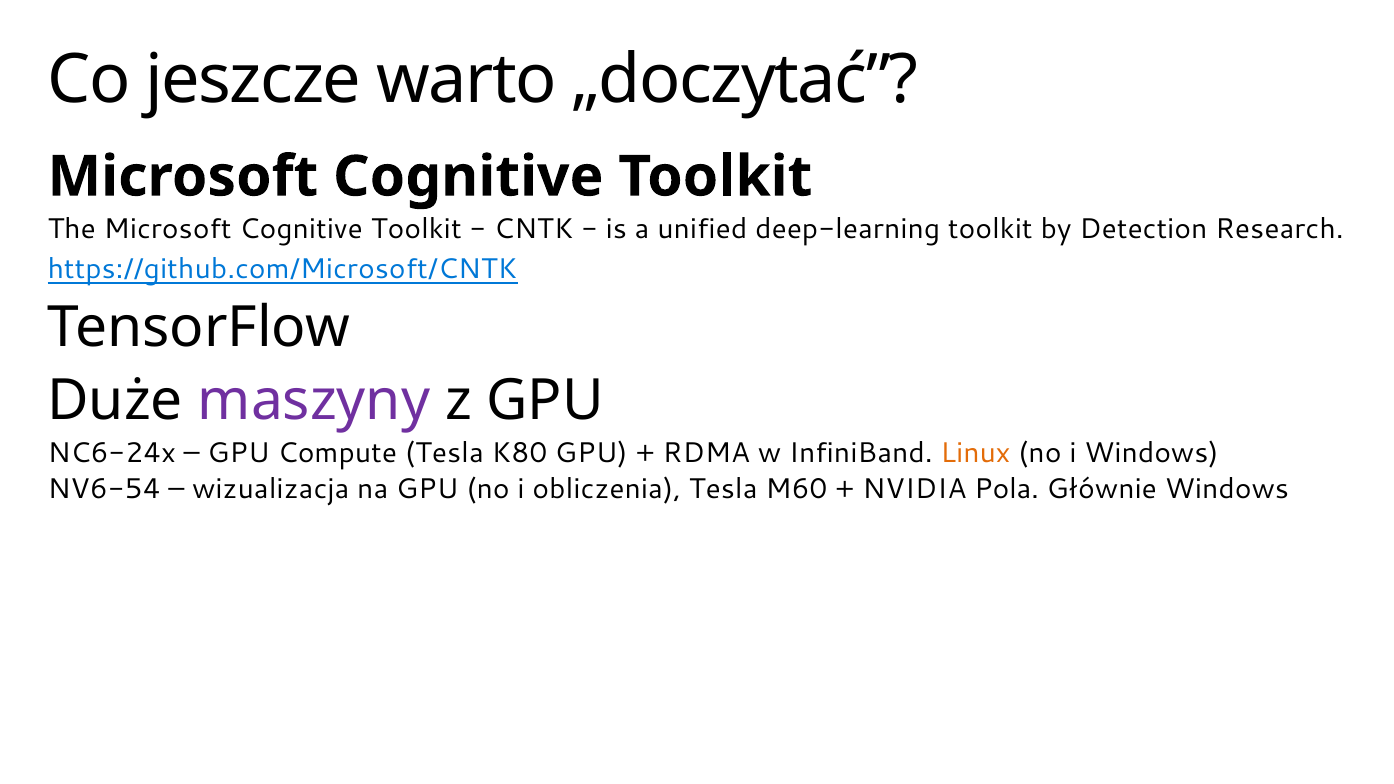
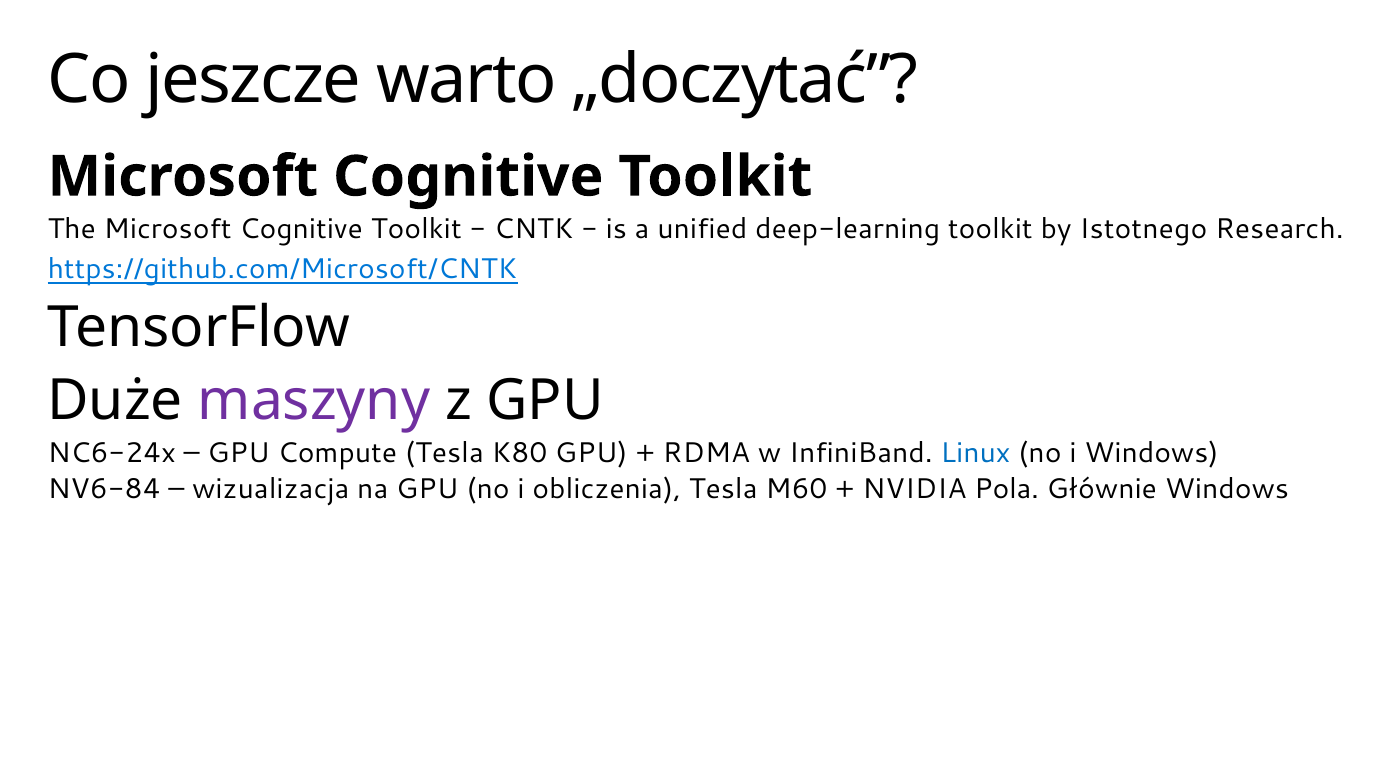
Detection: Detection -> Istotnego (1143, 229)
Linux colour: orange -> blue (975, 453)
NV6-54: NV6-54 -> NV6-84 (104, 489)
